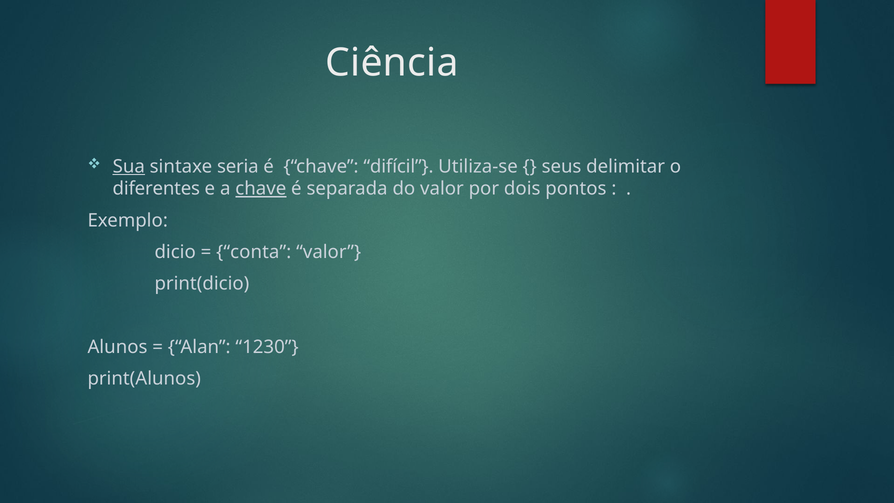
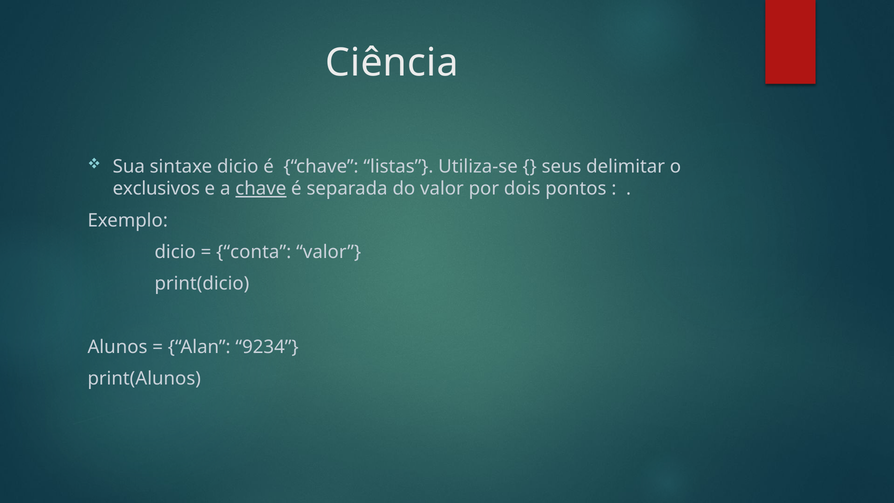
Sua underline: present -> none (129, 166)
sintaxe seria: seria -> dicio (238, 166)
difícil: difícil -> listas (398, 166)
diferentes: diferentes -> exclusivos (156, 189)
1230: 1230 -> 9234 (267, 347)
